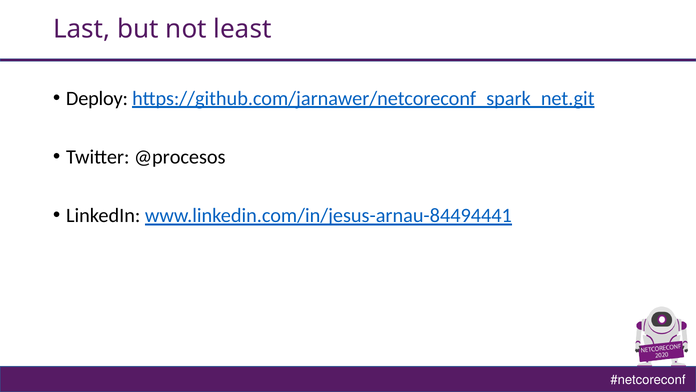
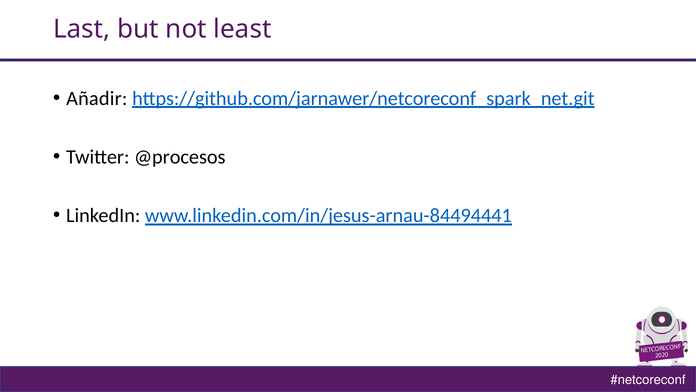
Deploy: Deploy -> Añadir (97, 98)
